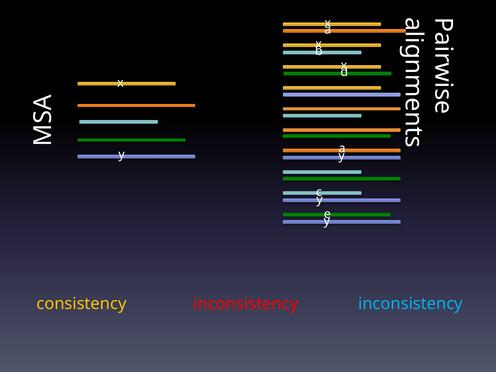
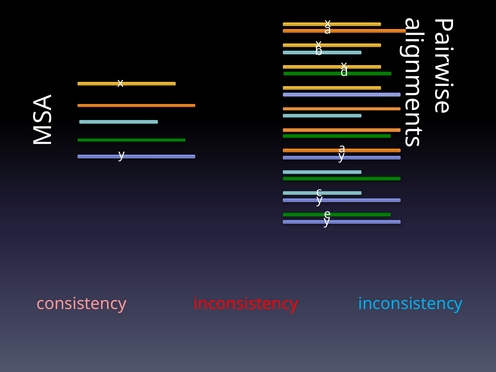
consistency colour: yellow -> pink (81, 304)
